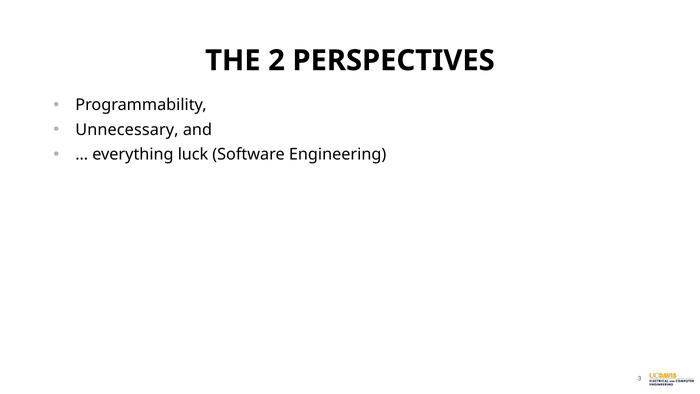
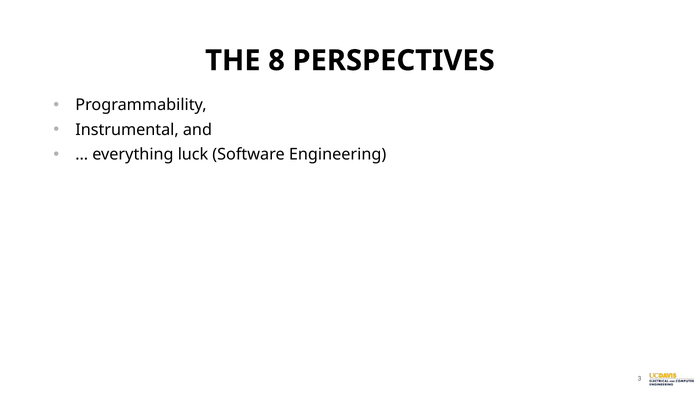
2: 2 -> 8 (277, 60)
Unnecessary: Unnecessary -> Instrumental (127, 130)
